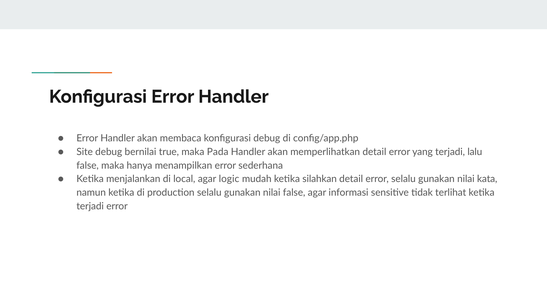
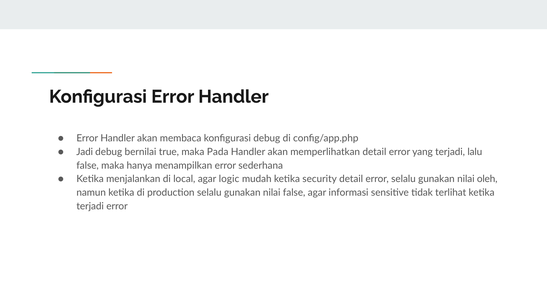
Site: Site -> Jadi (85, 152)
silahkan: silahkan -> security (320, 179)
kata: kata -> oleh (487, 179)
